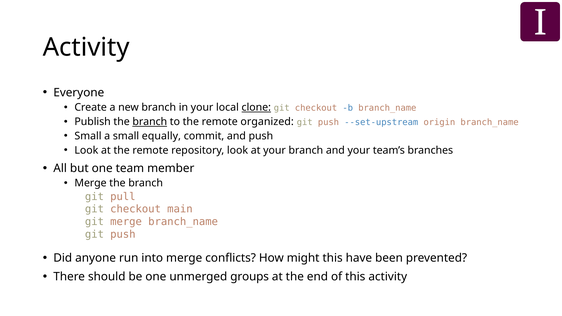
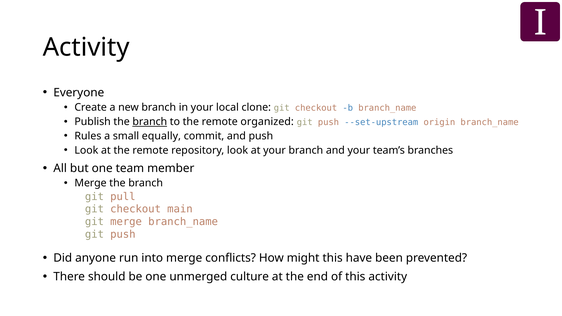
clone underline: present -> none (256, 107)
Small: Small -> Rules (88, 136)
groups: groups -> culture (250, 277)
